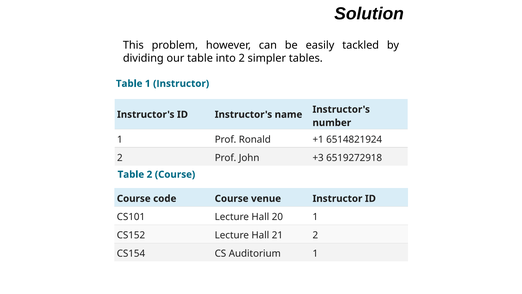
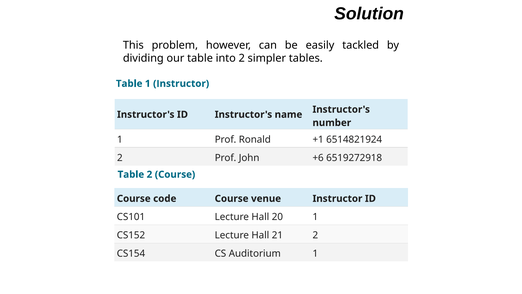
+3: +3 -> +6 (318, 158)
